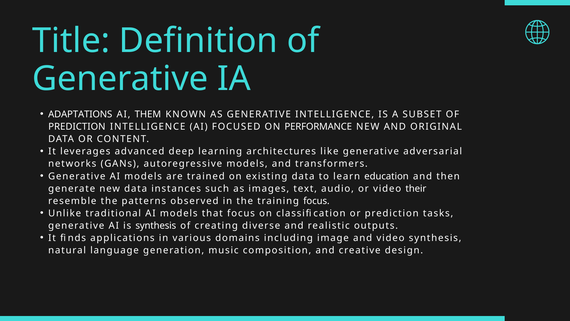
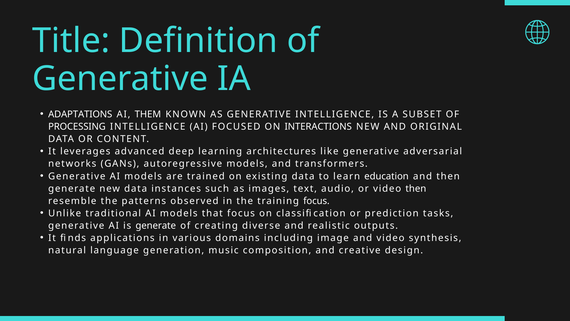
PREDICTION: PREDICTION -> PROCESSING (77, 127)
PERFORMANCE: PERFORMANCE -> INTERACTIONS (318, 127)
video their: their -> then (416, 188)
is synthesis: synthesis -> generate (156, 225)
